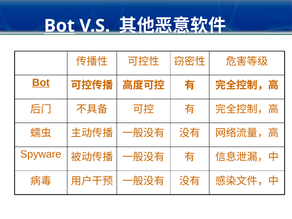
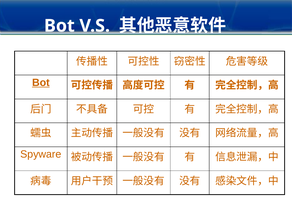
Bot underline: present -> none (59, 26)
